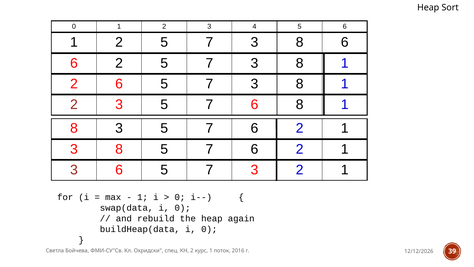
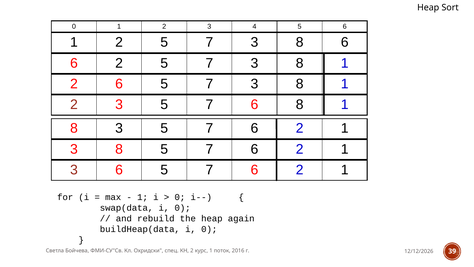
3: 3 -> 6 (254, 170)
